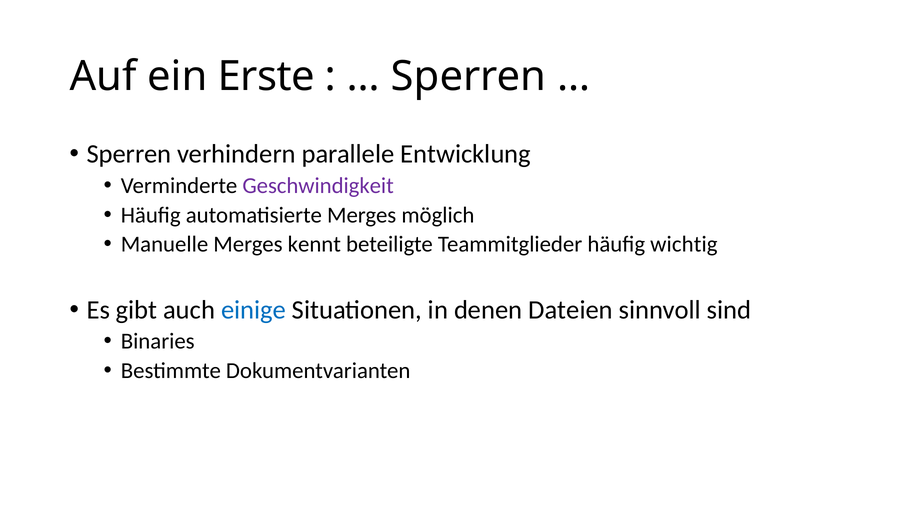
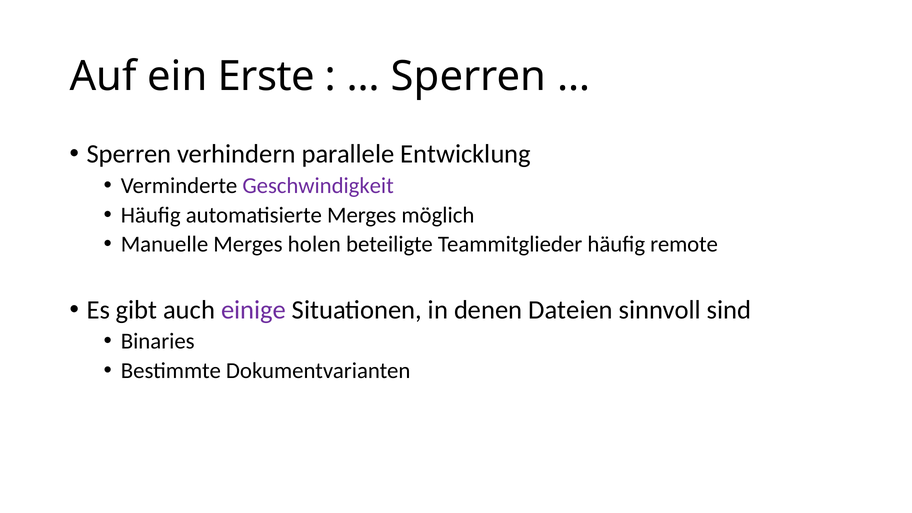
kennt: kennt -> holen (314, 244)
wichtig: wichtig -> remote (684, 244)
einige colour: blue -> purple (253, 310)
